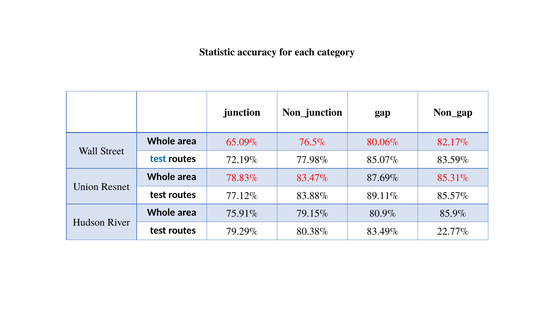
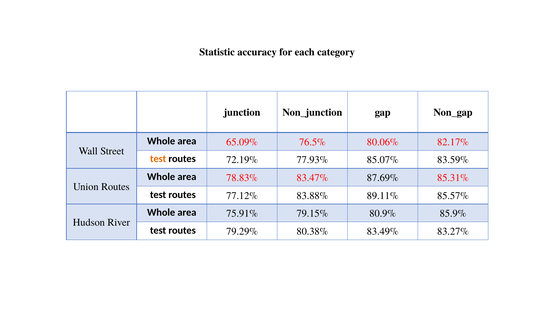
test colour: blue -> orange (158, 159)
77.98%: 77.98% -> 77.93% (312, 160)
Union Resnet: Resnet -> Routes (115, 187)
22.77%: 22.77% -> 83.27% (453, 231)
